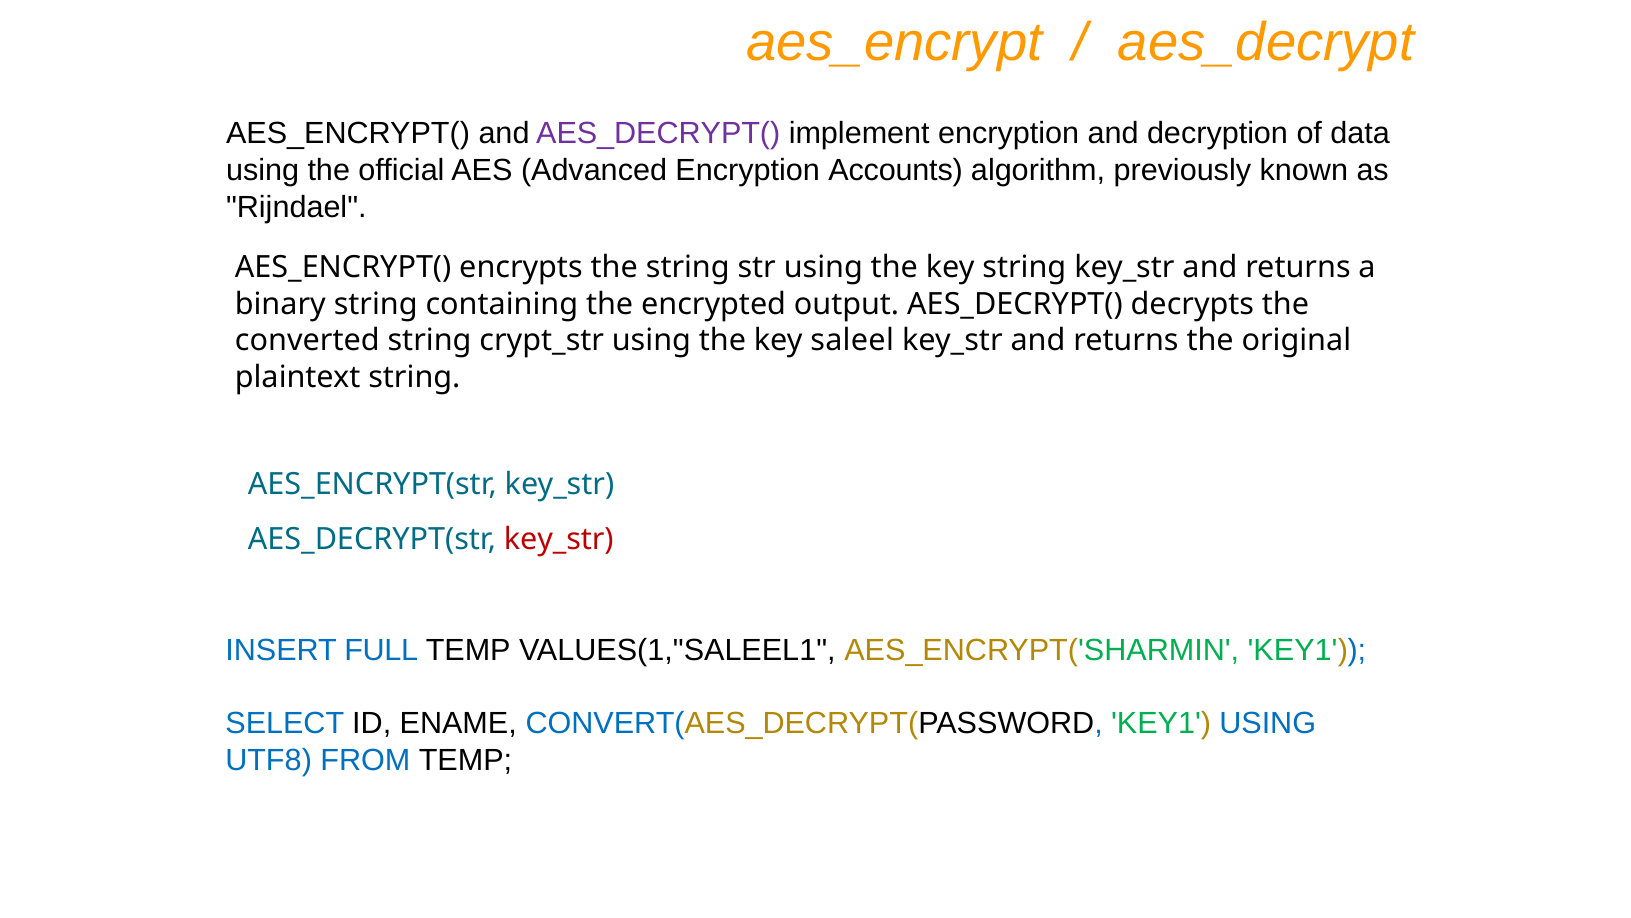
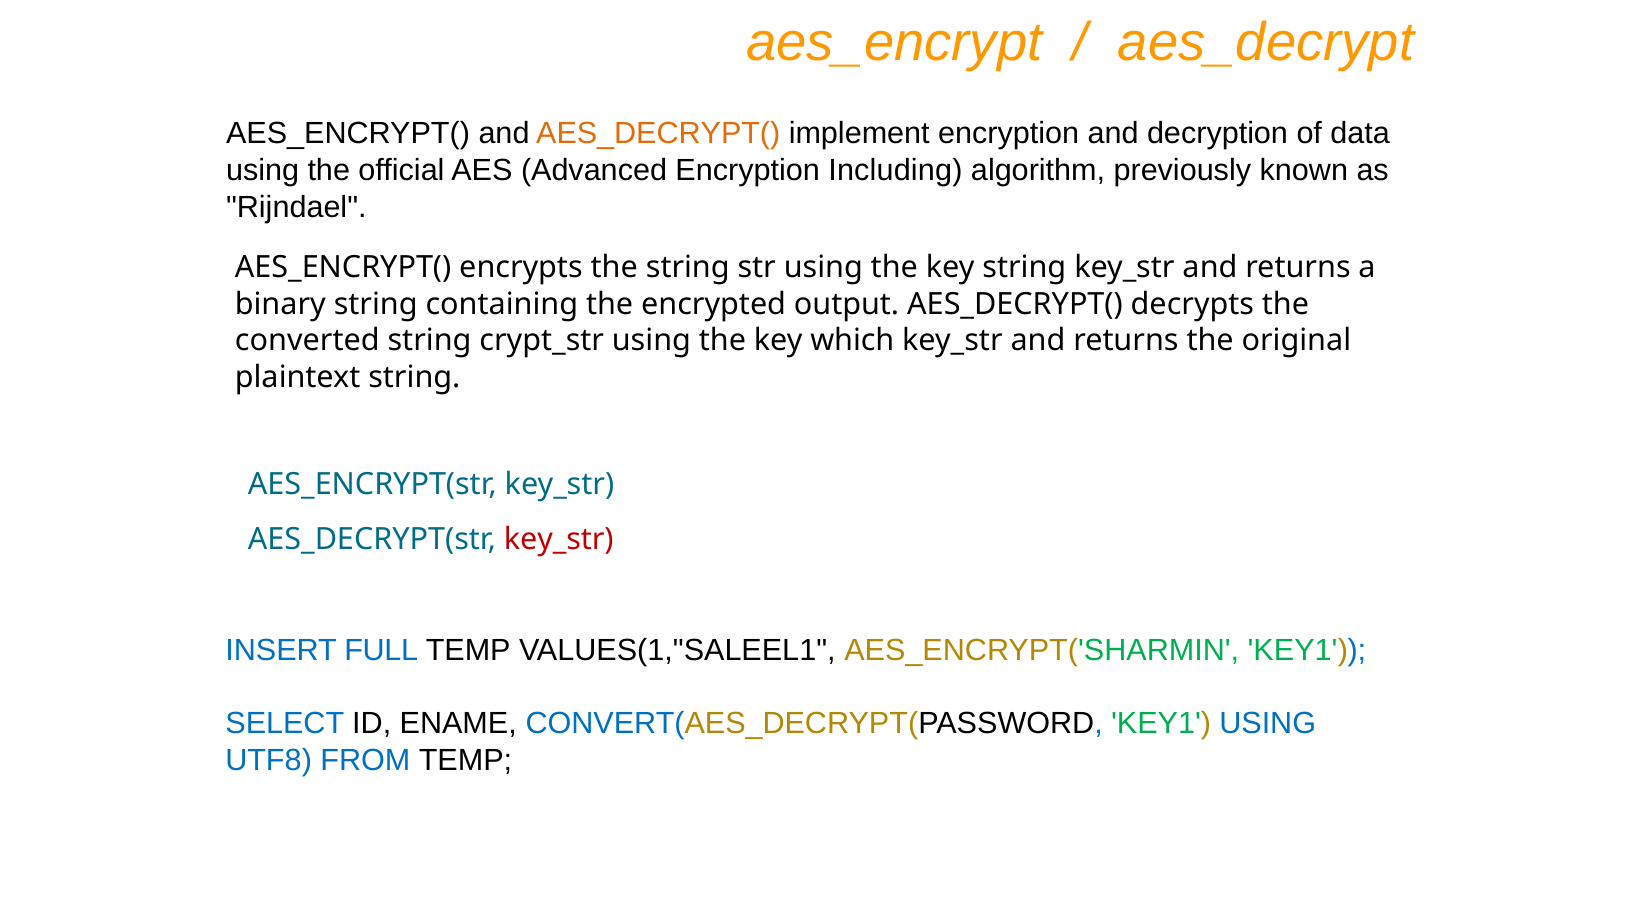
AES_DECRYPT( colour: purple -> orange (658, 134)
Accounts: Accounts -> Including (895, 170)
saleel: saleel -> which (852, 341)
